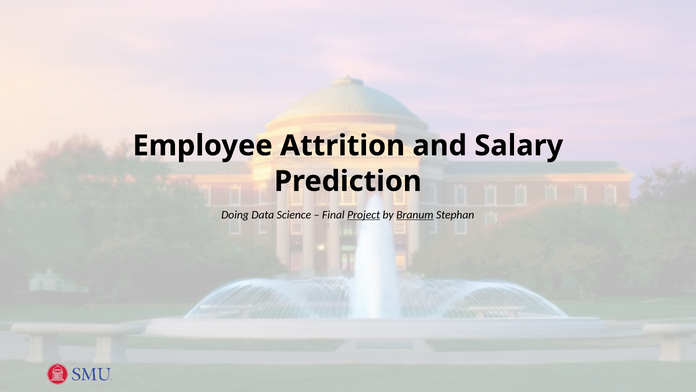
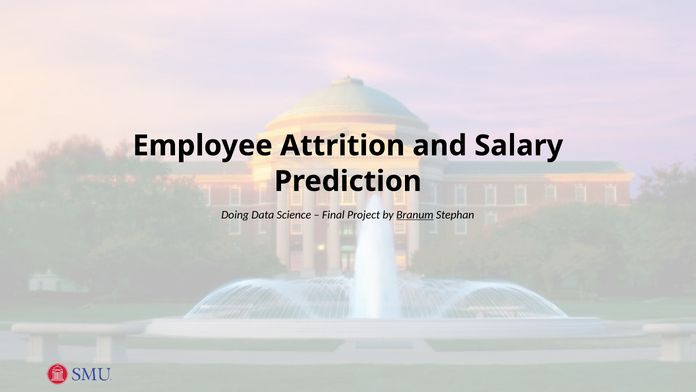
Project underline: present -> none (364, 215)
